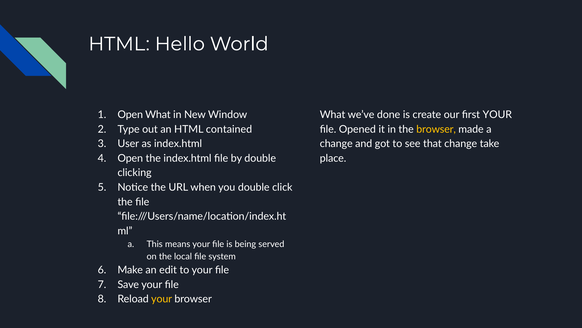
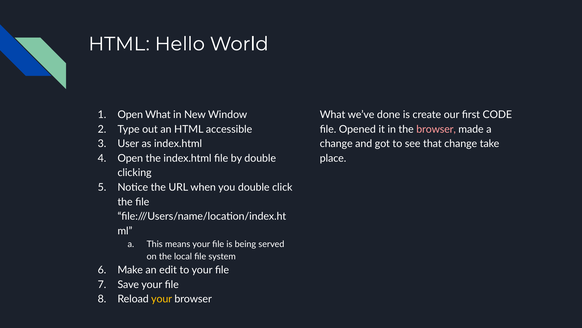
first YOUR: YOUR -> CODE (497, 115)
contained: contained -> accessible (229, 129)
browser colour: yellow -> pink (436, 129)
